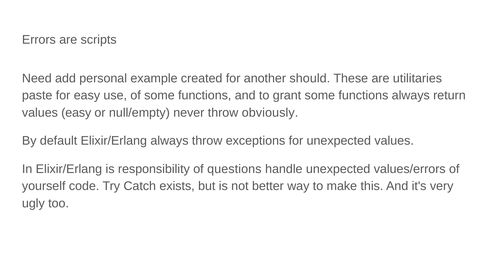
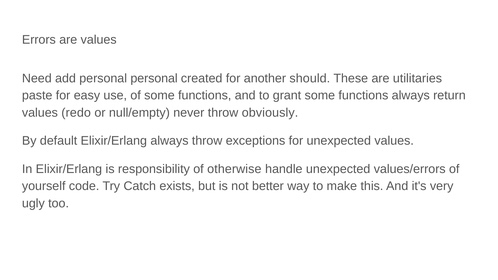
are scripts: scripts -> values (99, 40)
personal example: example -> personal (154, 78)
values easy: easy -> redo (76, 113)
questions: questions -> otherwise (234, 169)
